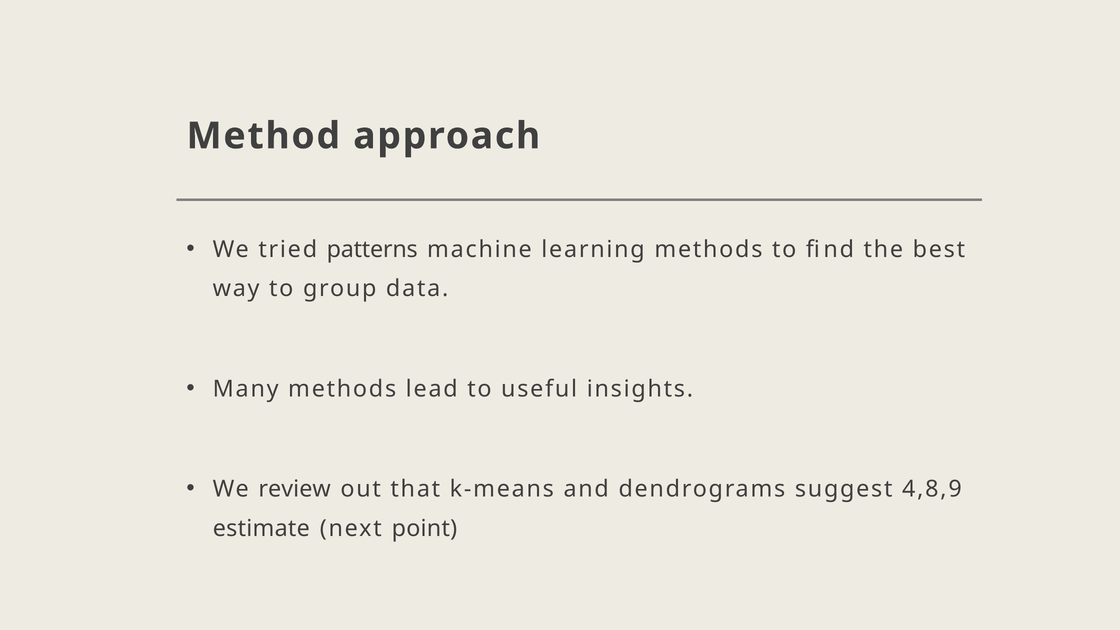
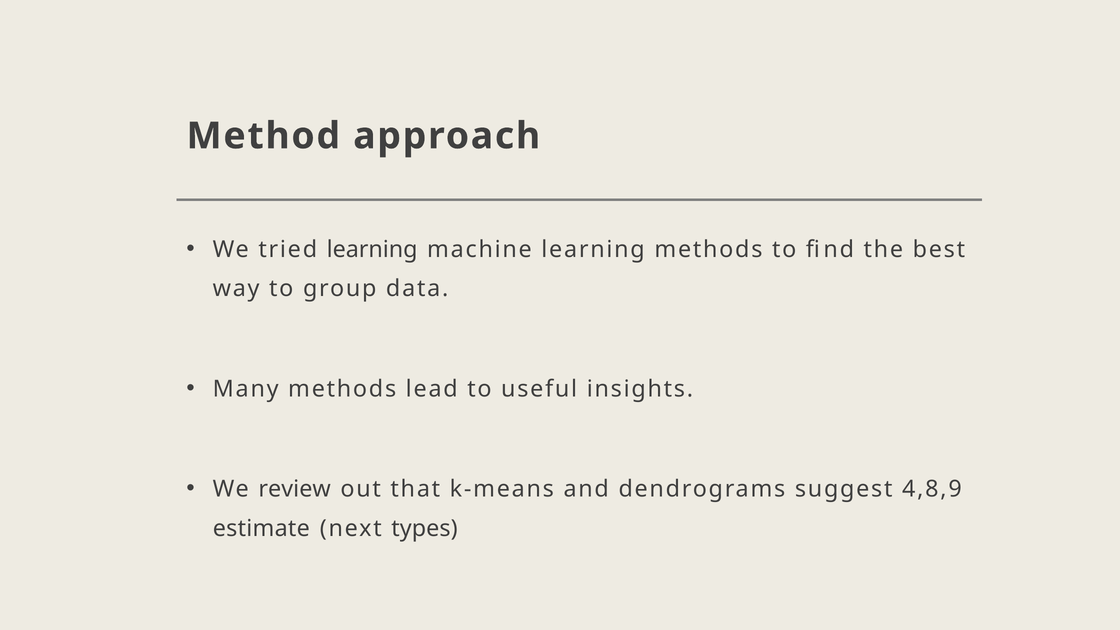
tried patterns: patterns -> learning (372, 249)
point: point -> types (425, 528)
